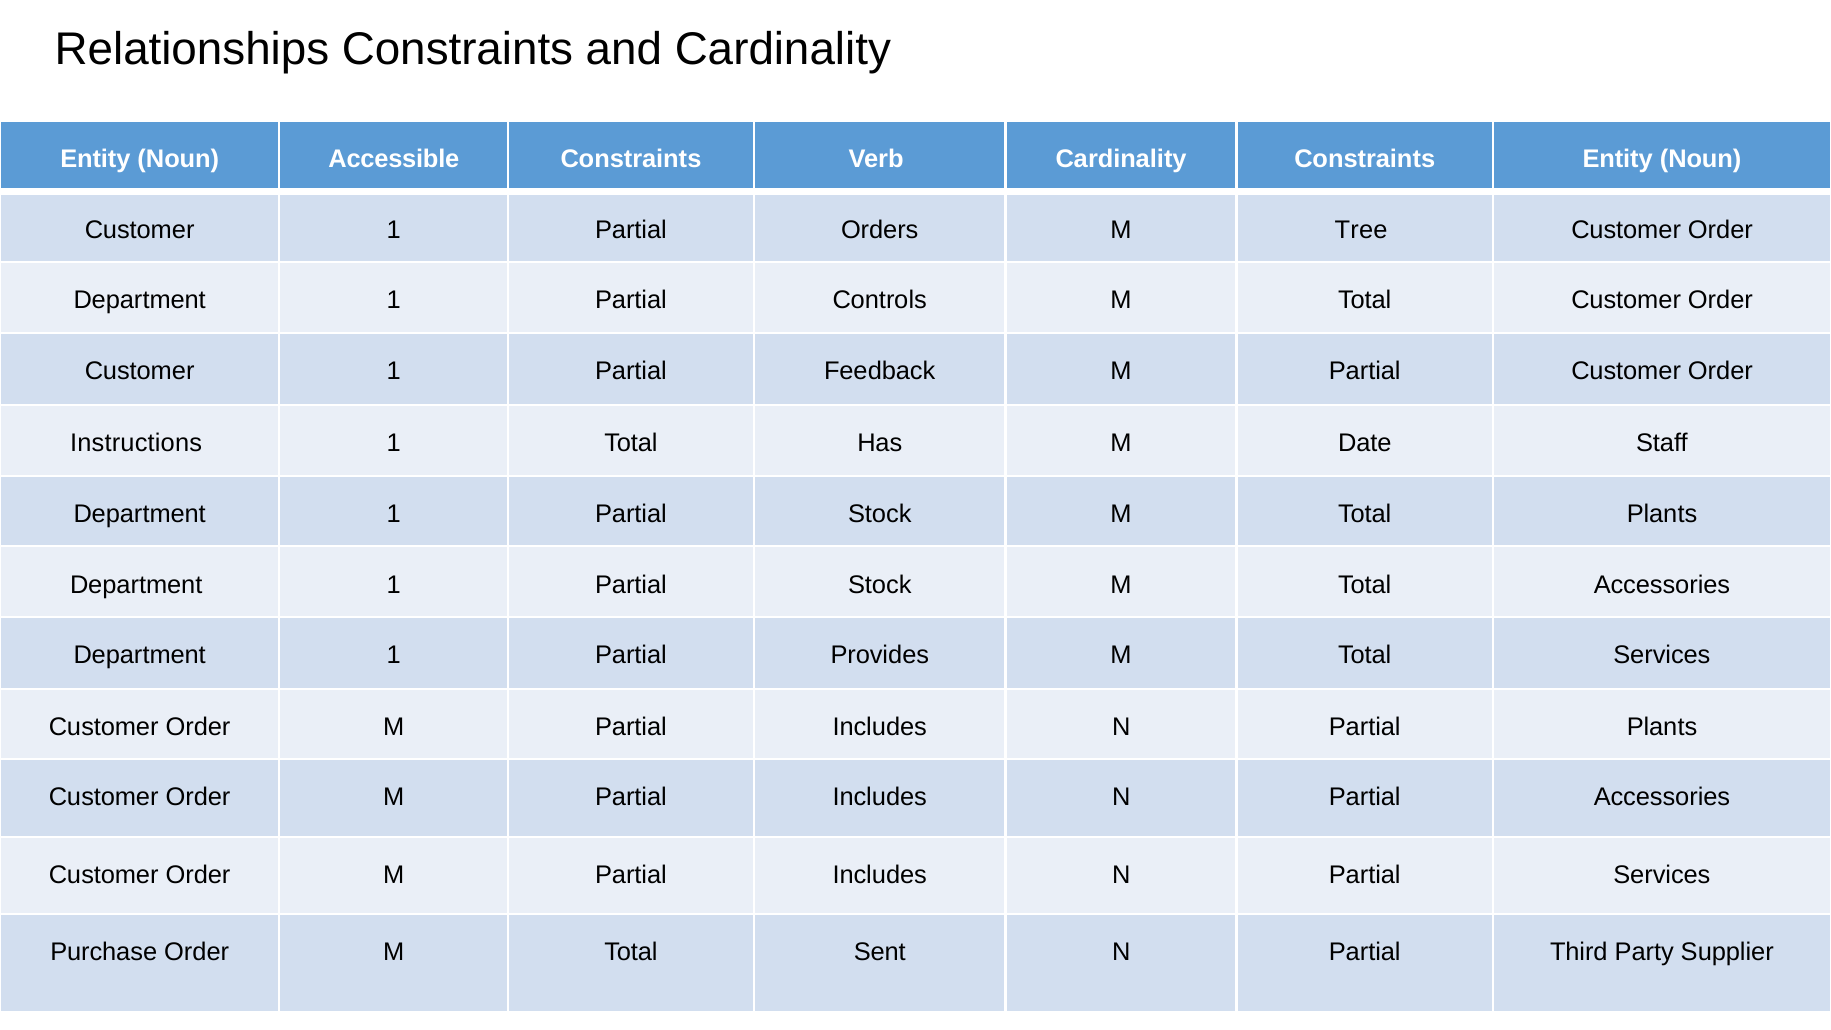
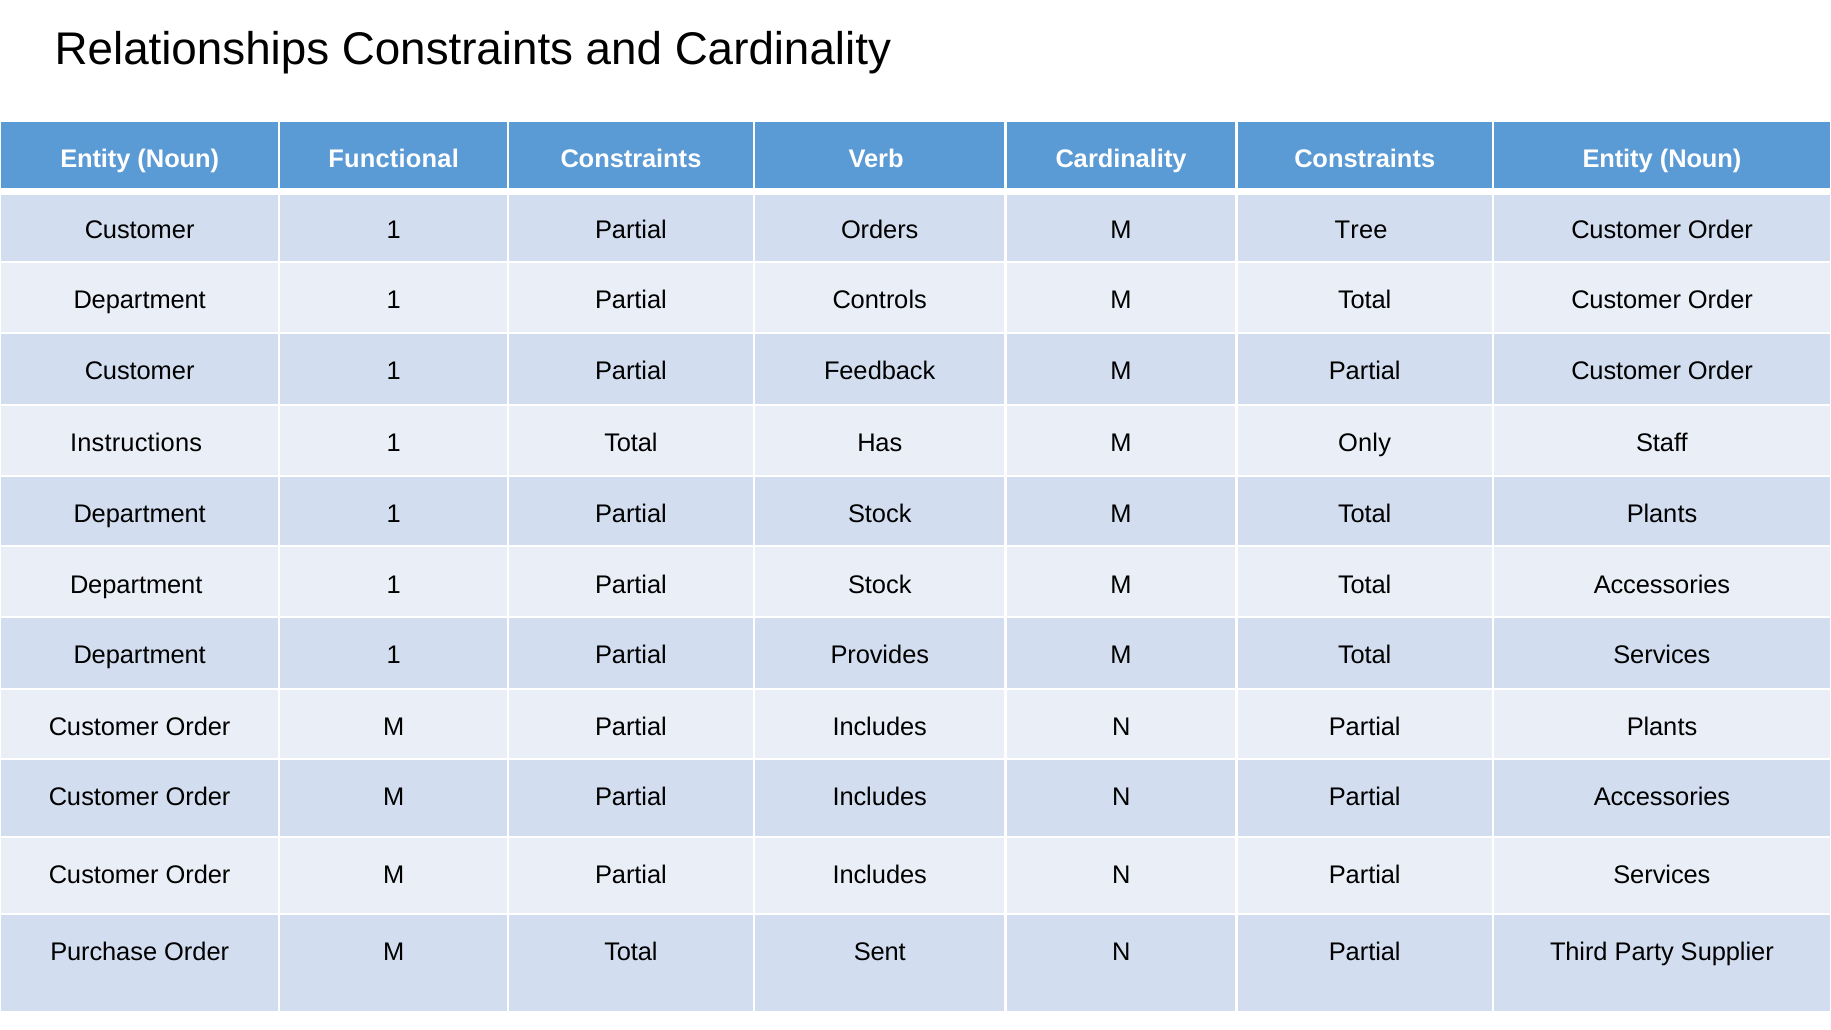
Accessible: Accessible -> Functional (394, 159)
Date: Date -> Only (1365, 444)
